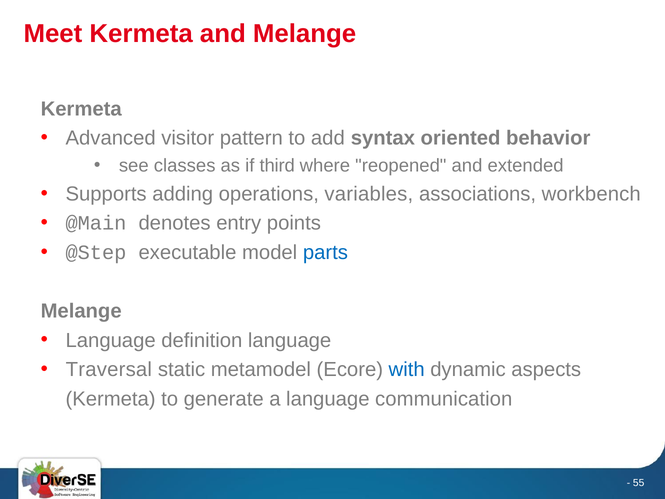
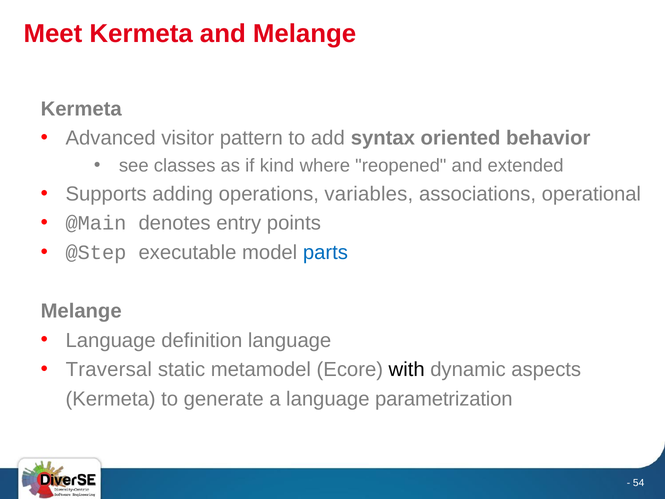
third: third -> kind (277, 166)
workbench: workbench -> operational (591, 194)
with colour: blue -> black (407, 369)
communication: communication -> parametrization (444, 399)
55: 55 -> 54 (639, 482)
